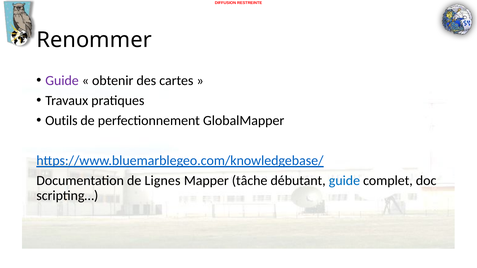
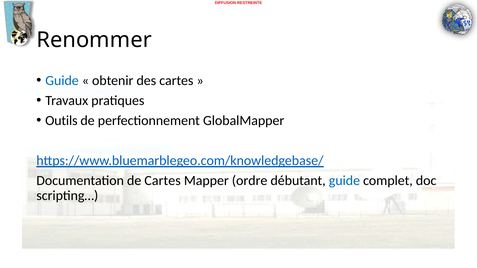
Guide colour: purple -> blue (62, 81)
de Lignes: Lignes -> Cartes (163, 181)
tâche: tâche -> ordre (250, 181)
